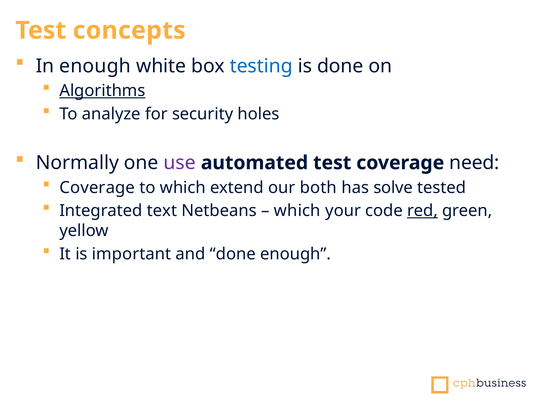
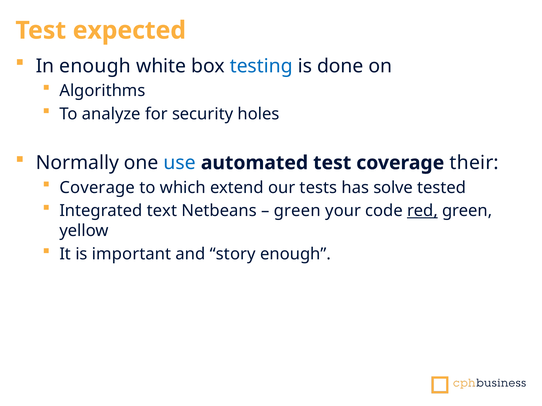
concepts: concepts -> expected (129, 30)
Algorithms underline: present -> none (102, 91)
use colour: purple -> blue (180, 163)
need: need -> their (474, 163)
both: both -> tests (318, 188)
which: which -> green (297, 211)
and done: done -> story (233, 254)
